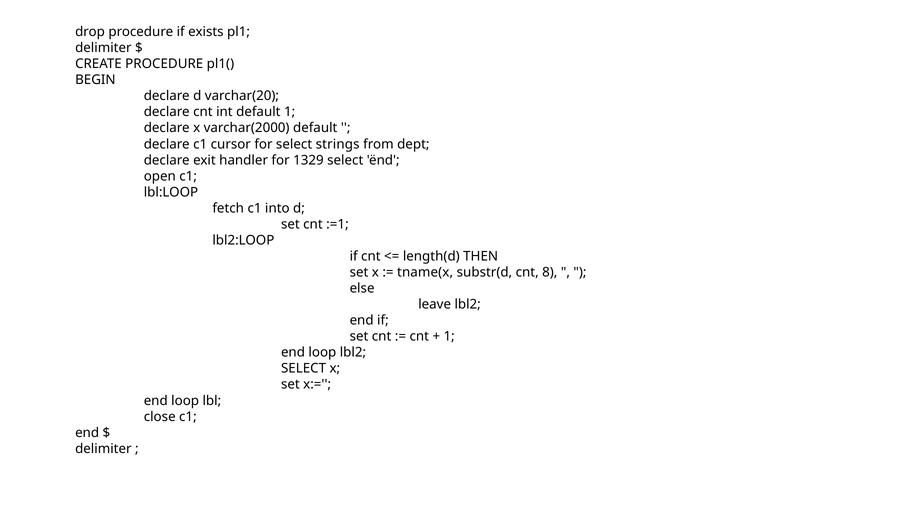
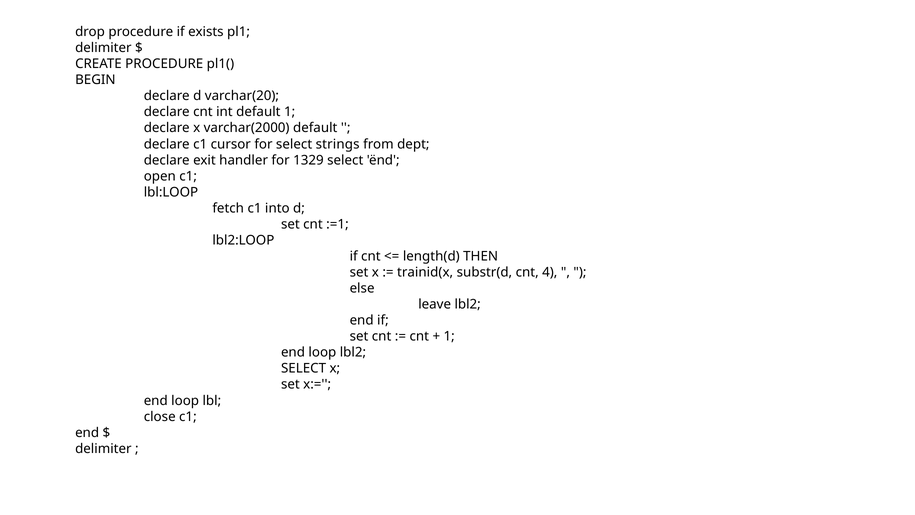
tname(x: tname(x -> trainid(x (425, 272)
8: 8 -> 4 (550, 272)
